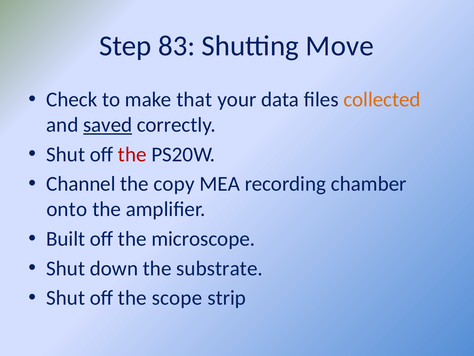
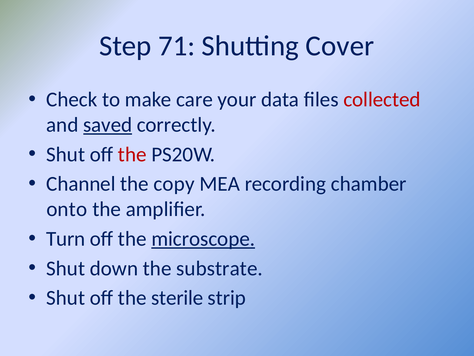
83: 83 -> 71 (177, 46)
Move: Move -> Cover (340, 46)
that: that -> care (194, 99)
collected colour: orange -> red (382, 99)
Built: Built -> Turn (66, 239)
microscope underline: none -> present (203, 239)
scope: scope -> sterile (177, 298)
